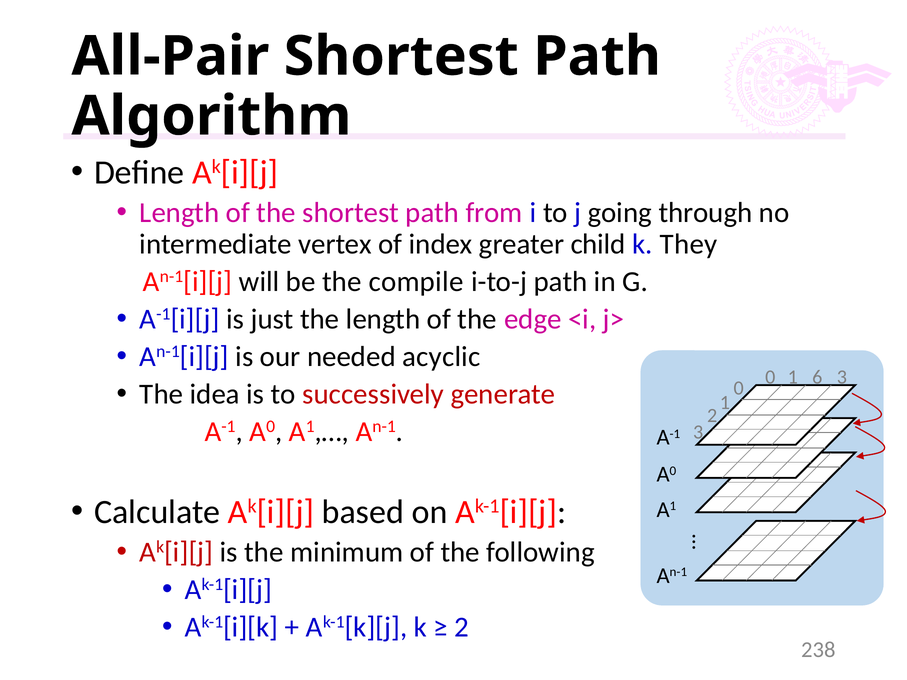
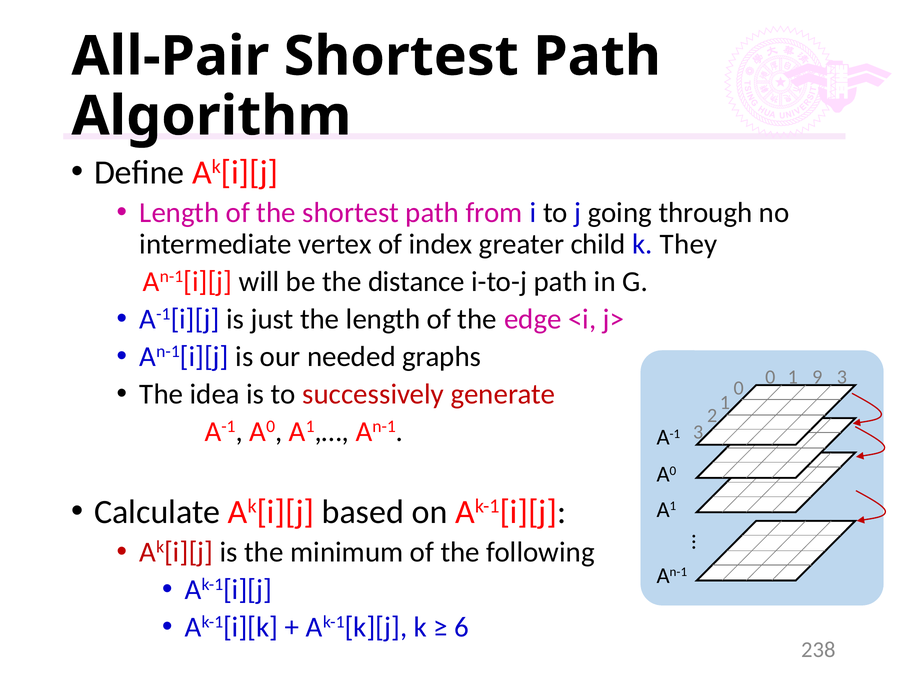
compile: compile -> distance (416, 282)
acyclic: acyclic -> graphs (442, 357)
6: 6 -> 9 (817, 377)
2: 2 -> 6 (462, 627)
